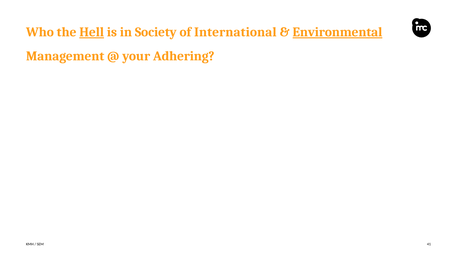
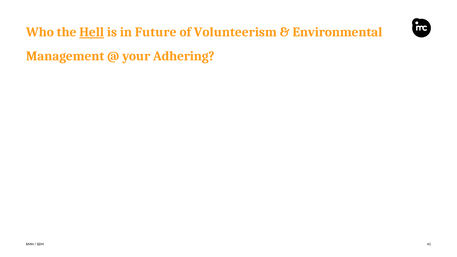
Society: Society -> Future (156, 32)
International: International -> Volunteerism (235, 32)
Environmental underline: present -> none (337, 32)
